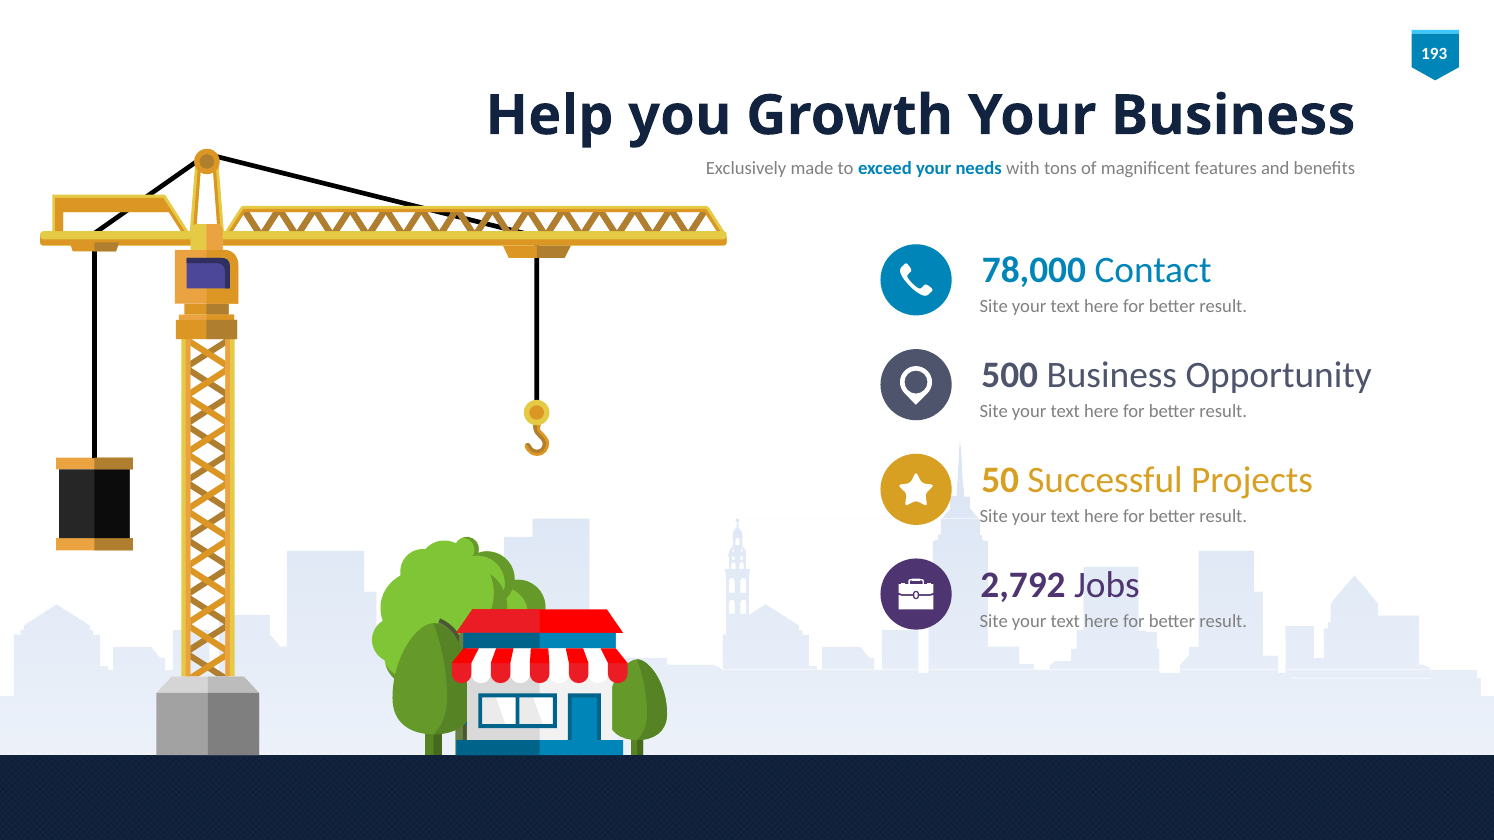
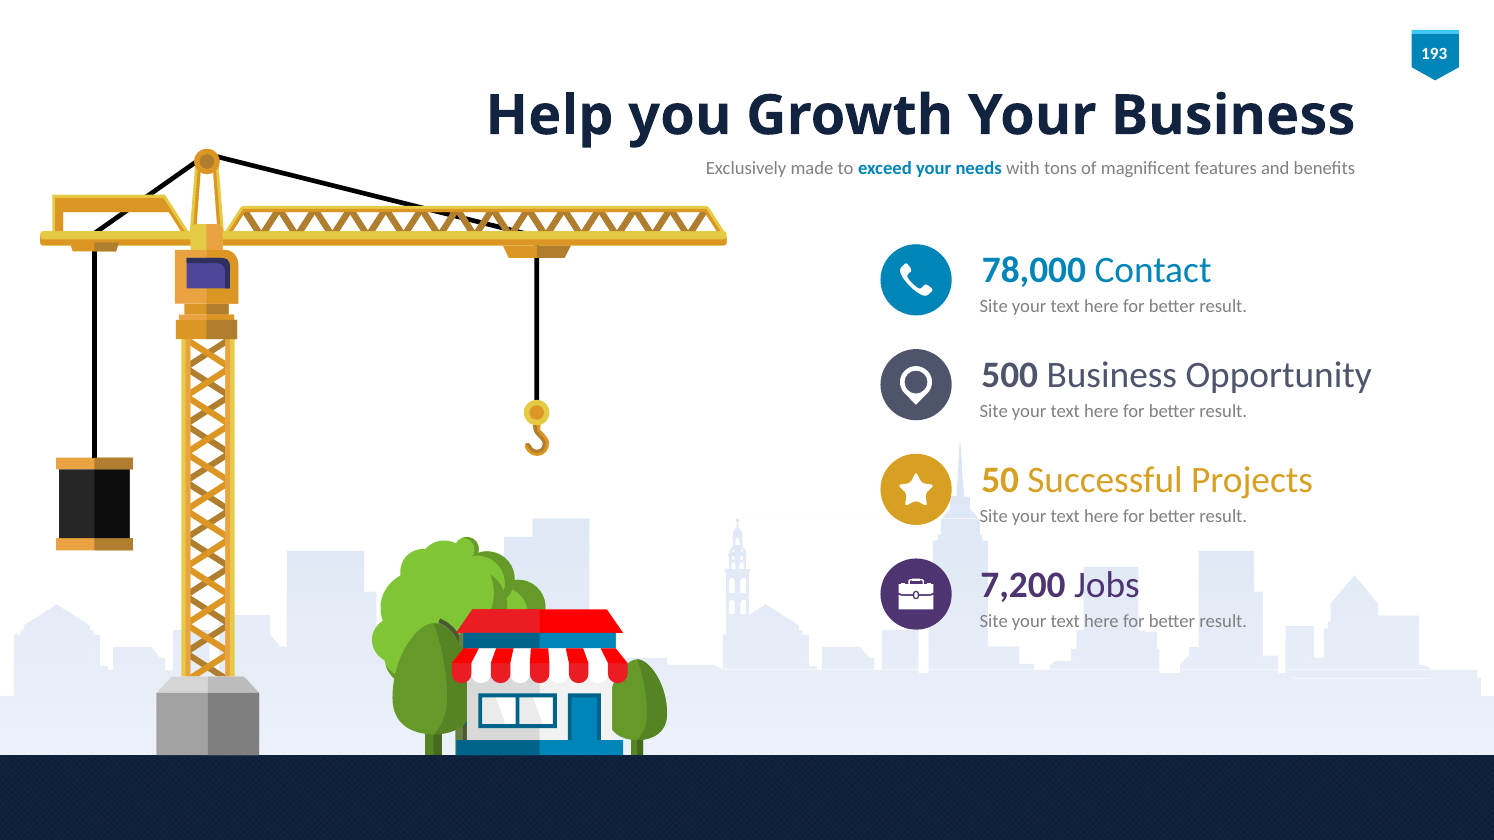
2,792: 2,792 -> 7,200 (1023, 585)
